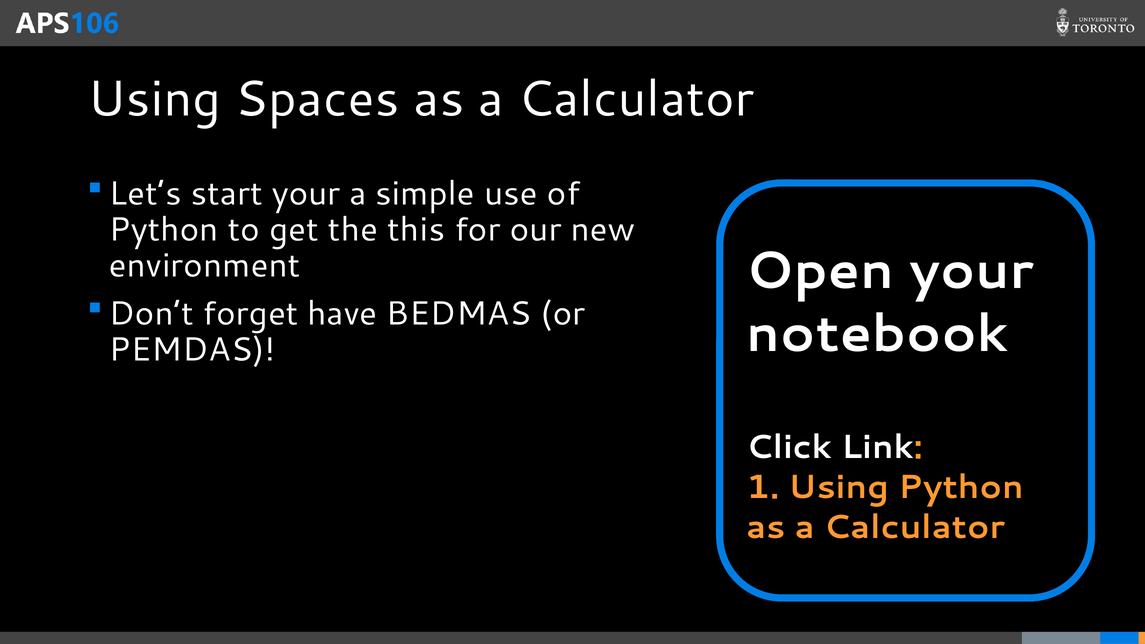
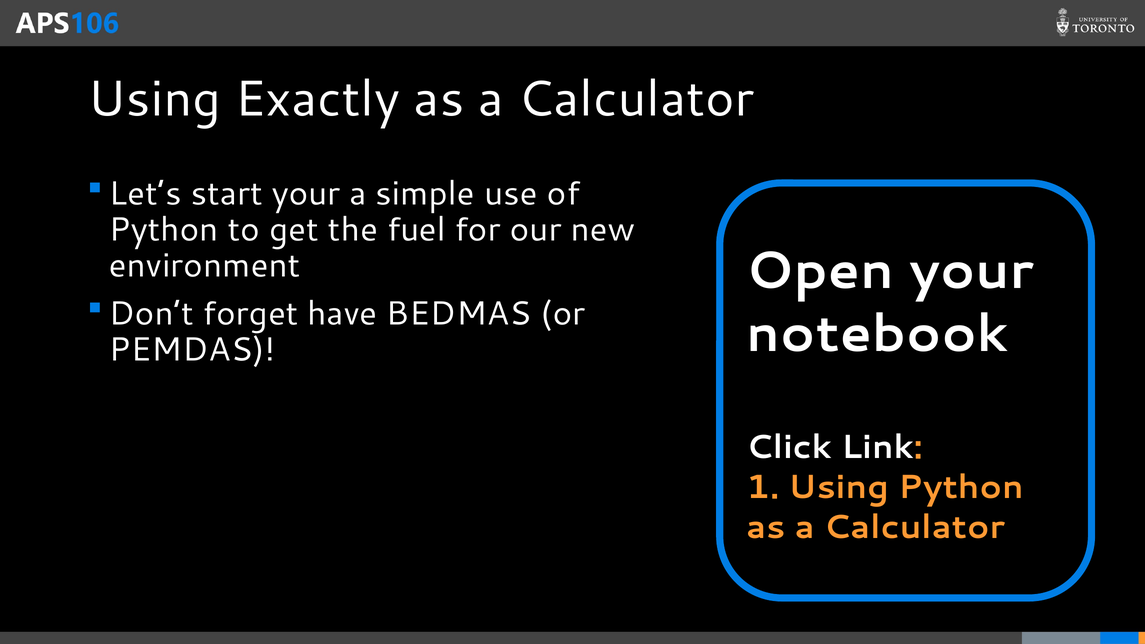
Spaces: Spaces -> Exactly (317, 99)
this: this -> fuel (416, 230)
